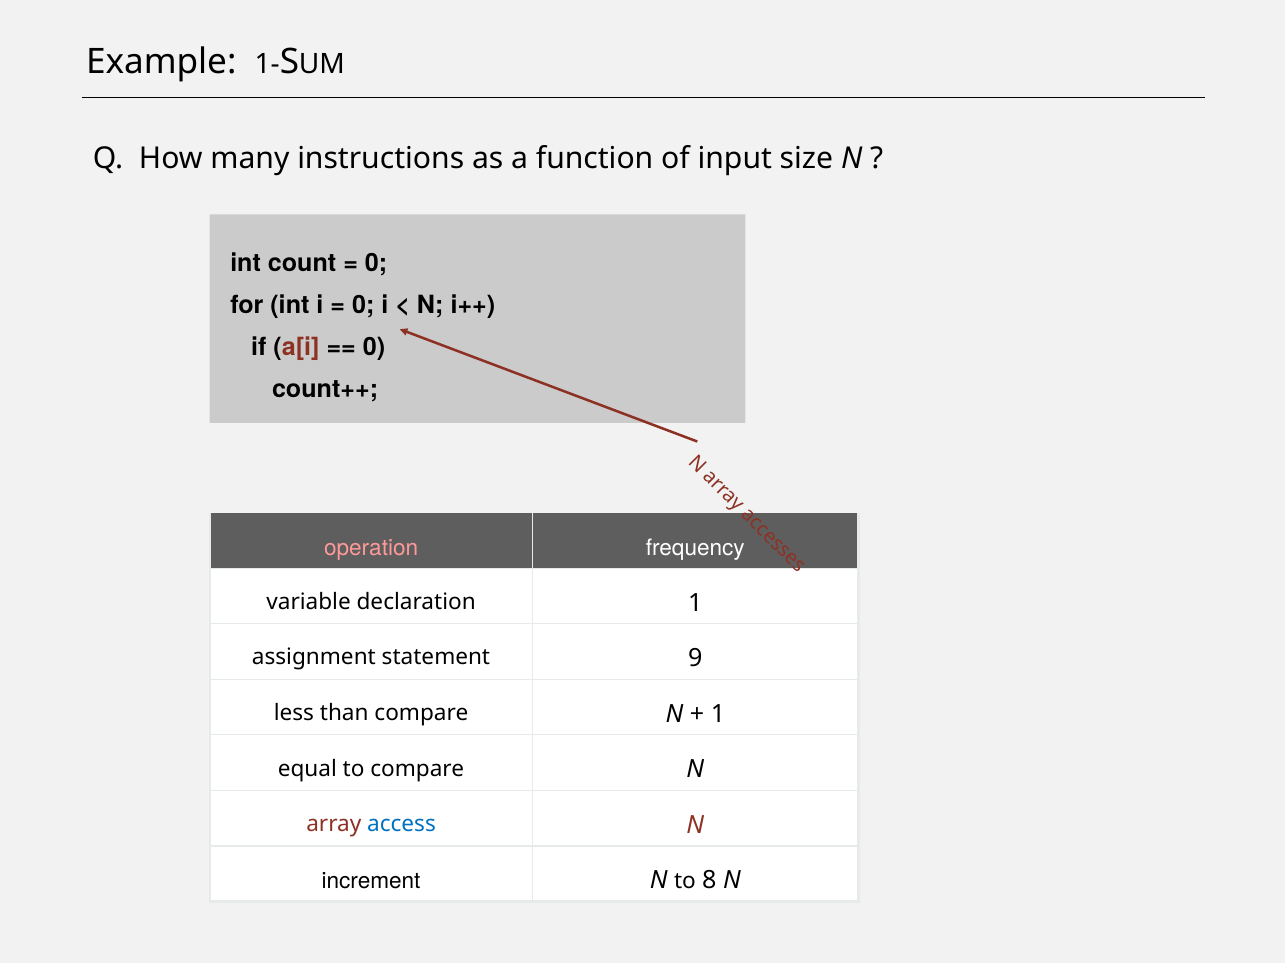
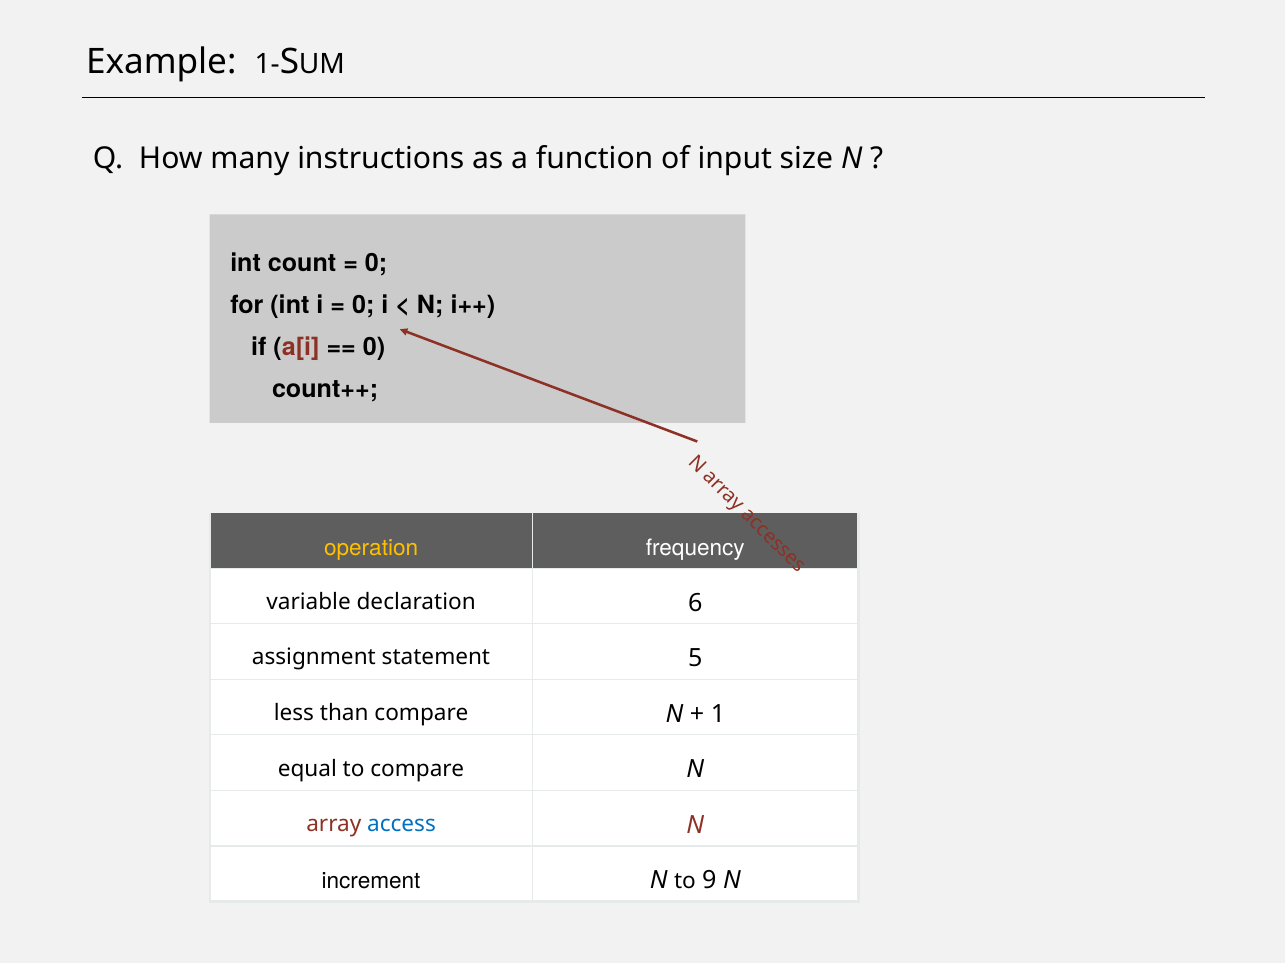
operation colour: pink -> yellow (371, 548)
declaration 1: 1 -> 6 (695, 603)
9: 9 -> 5 (695, 659)
8: 8 -> 9 (709, 881)
